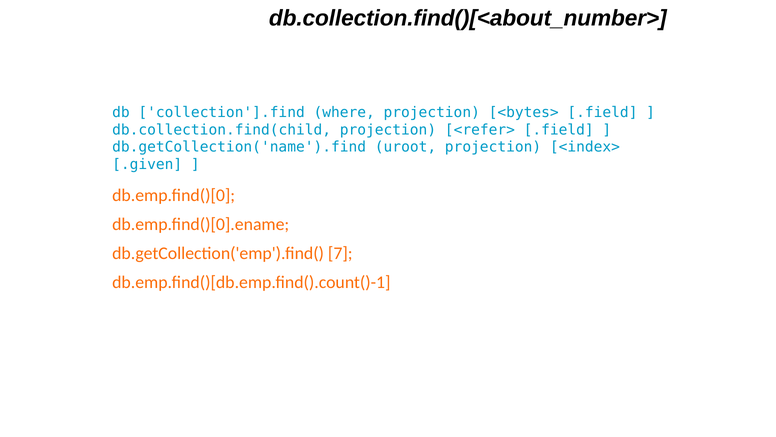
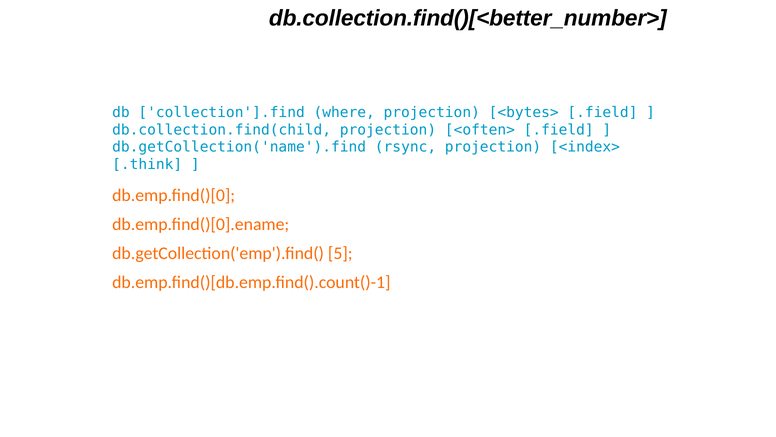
db.collection.find()[<about_number>: db.collection.find()[<about_number> -> db.collection.find()[<better_number> (468, 18)
<refer>: <refer> -> <often> (480, 130)
uroot: uroot -> rsync (406, 147)
.given: .given -> .think (147, 165)
7: 7 -> 5 (340, 253)
